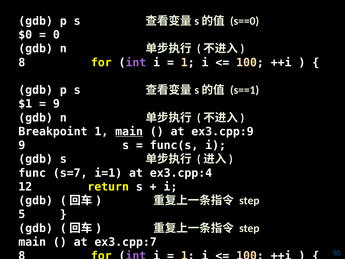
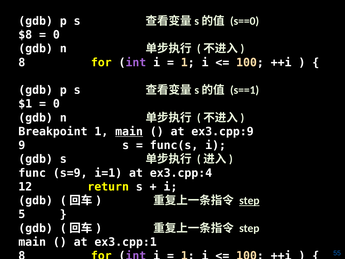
$0: $0 -> $8 (25, 35)
9: 9 -> 0 (56, 104)
s=7: s=7 -> s=9 (70, 173)
step underline: none -> present (249, 200)
ex3.cpp:7: ex3.cpp:7 -> ex3.cpp:1 (126, 242)
